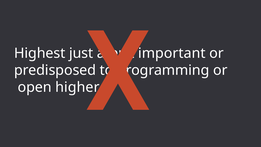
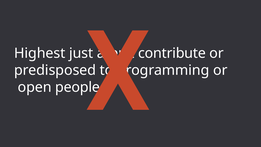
important: important -> contribute (172, 53)
higher: higher -> people (78, 87)
